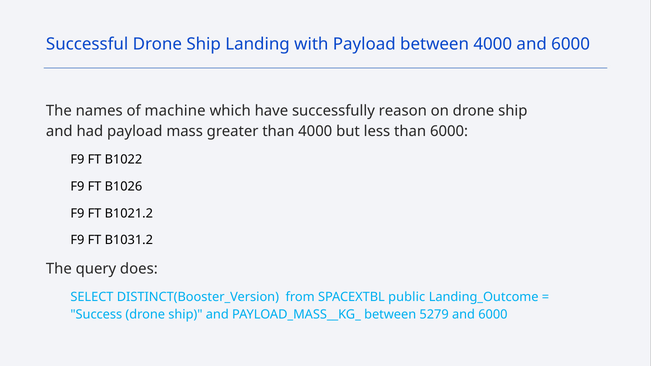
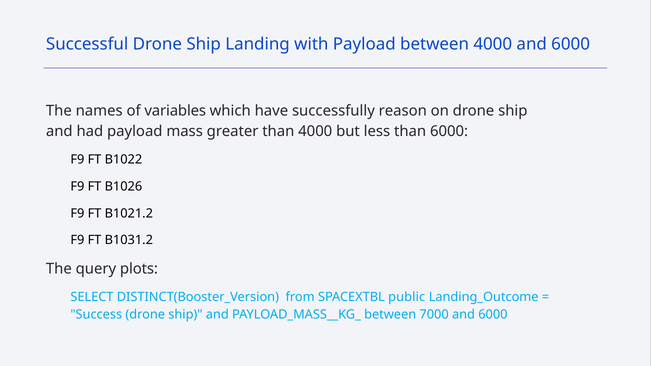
machine: machine -> variables (175, 111)
does: does -> plots (139, 269)
5279: 5279 -> 7000 (434, 314)
